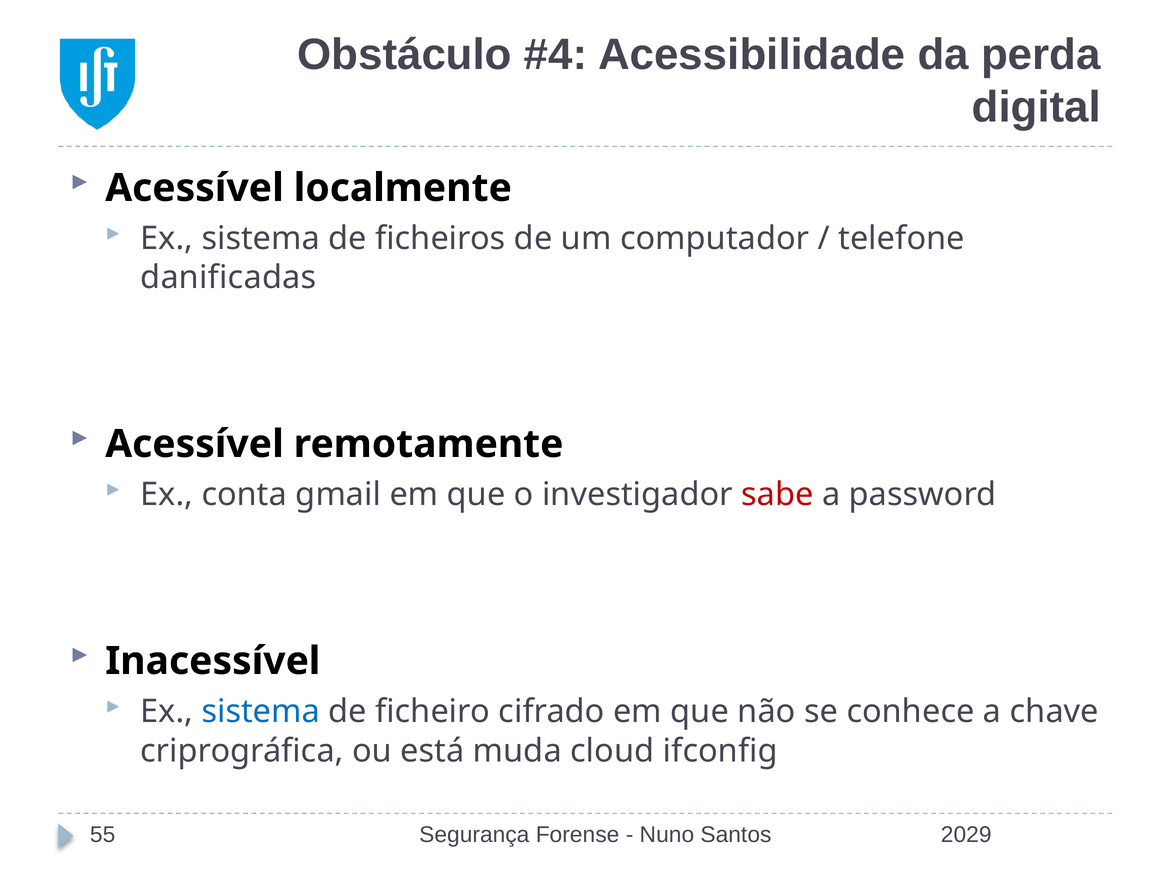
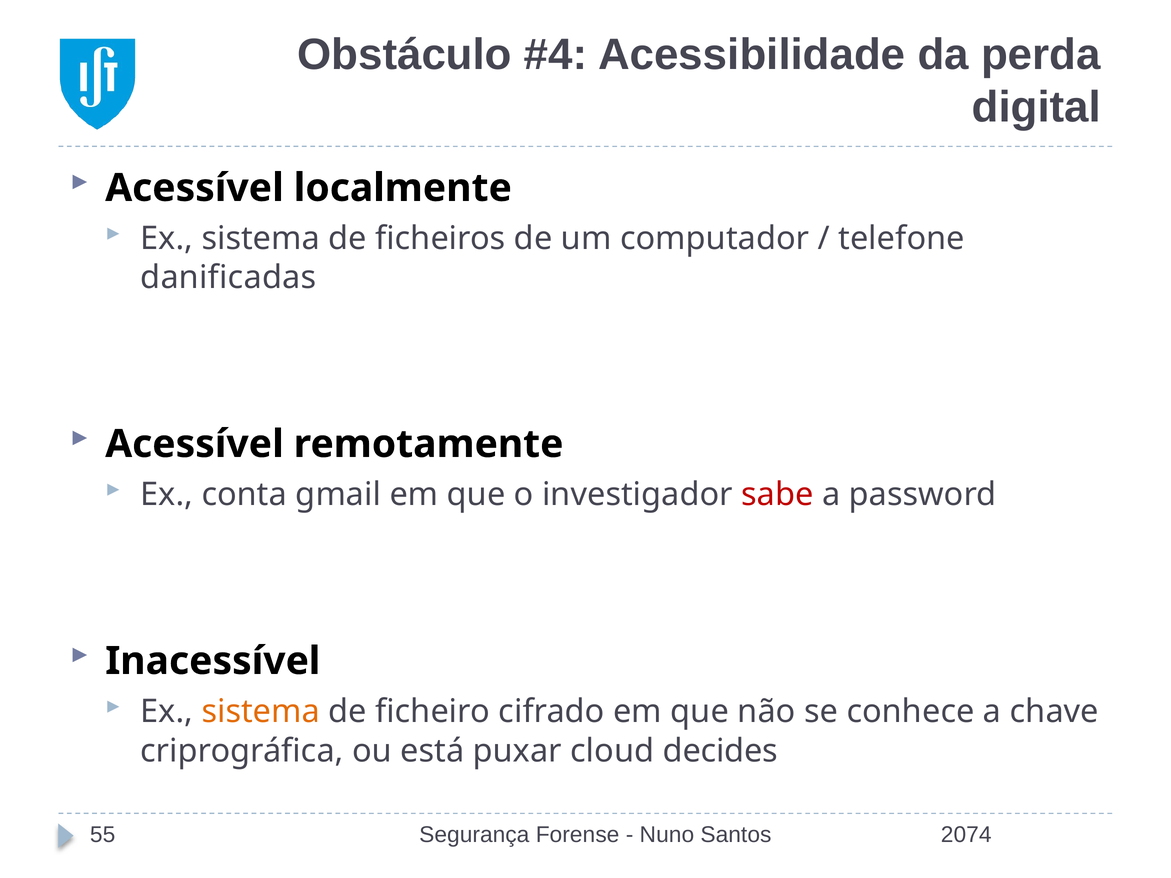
sistema colour: blue -> orange (261, 712)
muda: muda -> puxar (517, 751)
ifconfig: ifconfig -> decides (720, 751)
2029: 2029 -> 2074 (966, 835)
